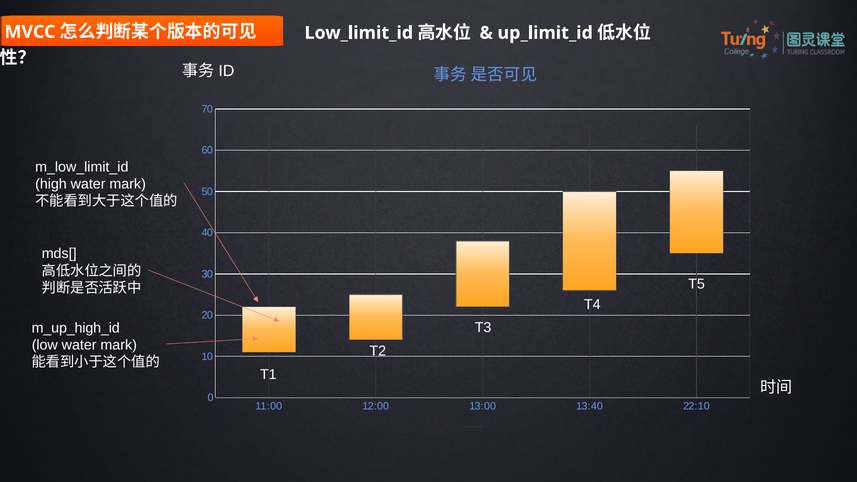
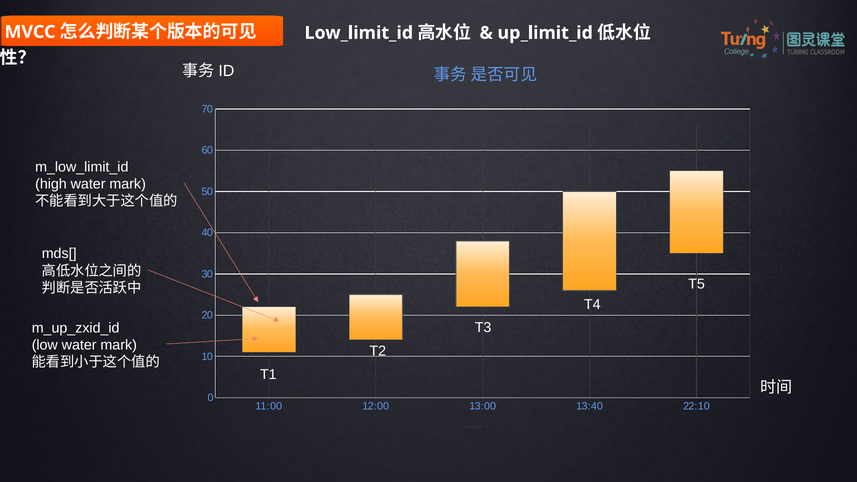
m_up_high_id: m_up_high_id -> m_up_zxid_id (76, 328)
